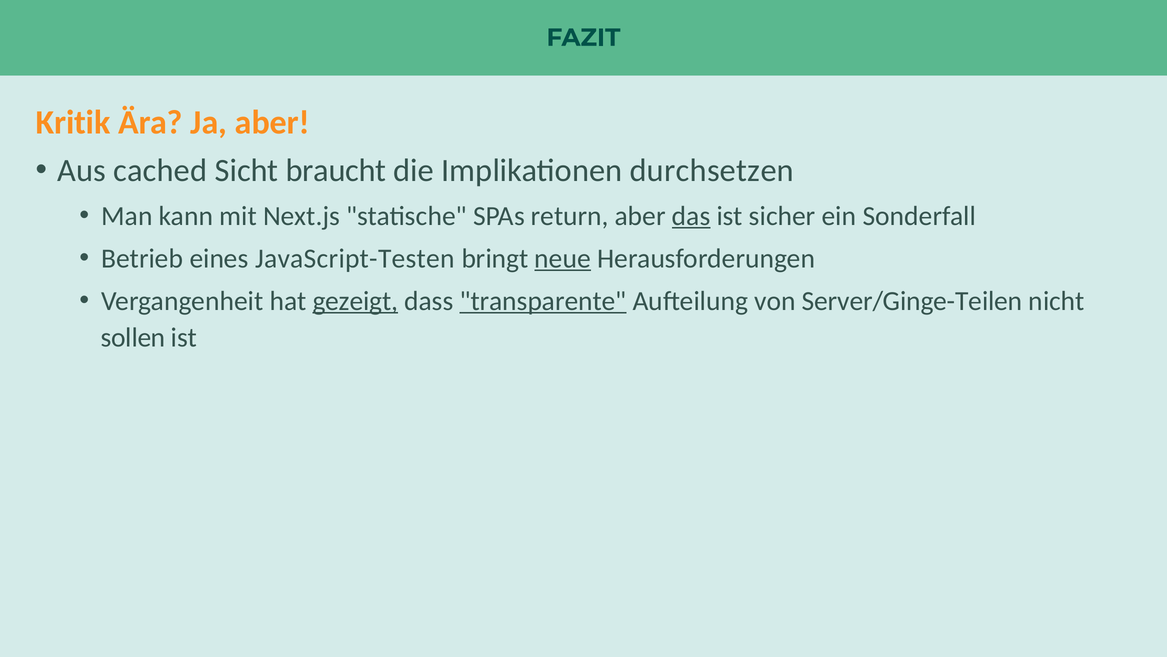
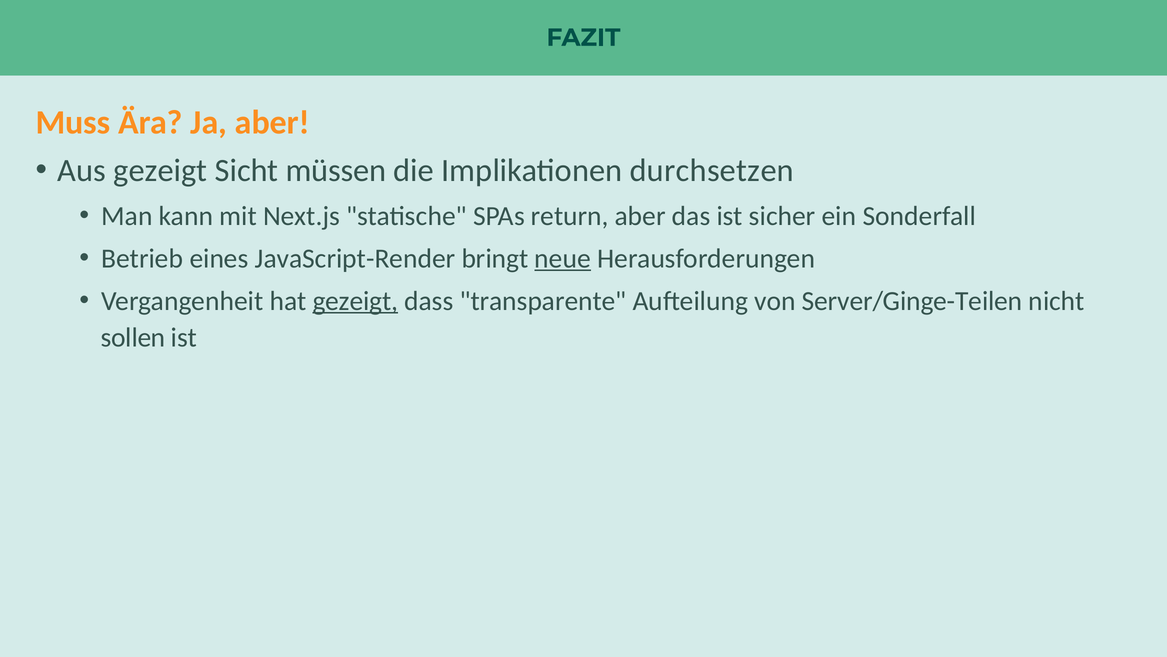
Kritik: Kritik -> Muss (73, 122)
Aus cached: cached -> gezeigt (160, 170)
braucht: braucht -> müssen (336, 170)
das underline: present -> none (691, 216)
JavaScript-Testen: JavaScript-Testen -> JavaScript-Render (355, 258)
transparente underline: present -> none (543, 301)
